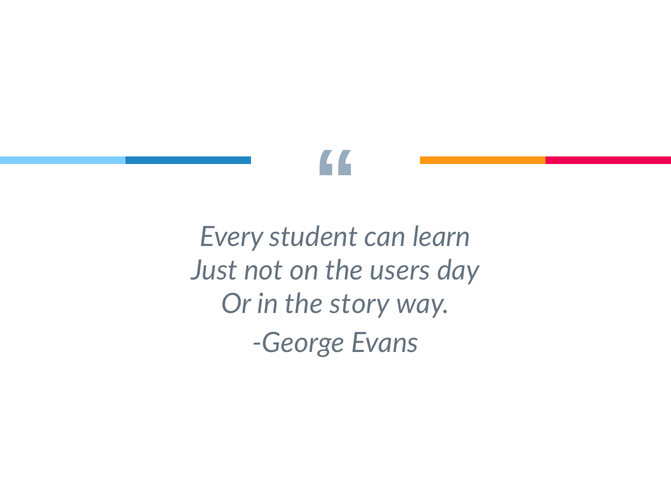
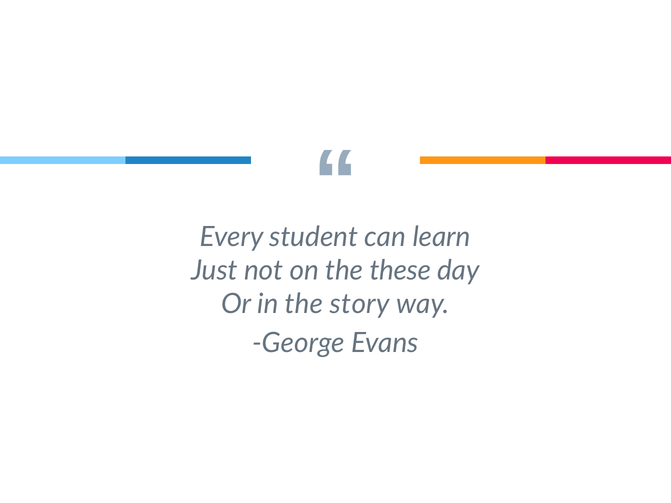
users: users -> these (400, 271)
